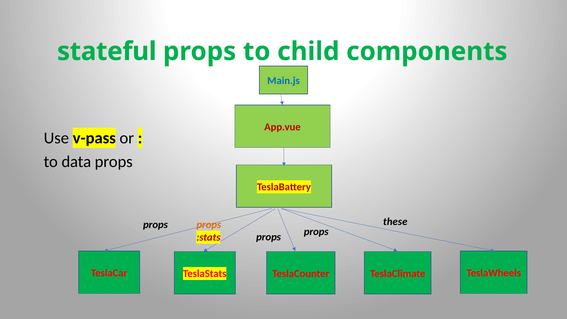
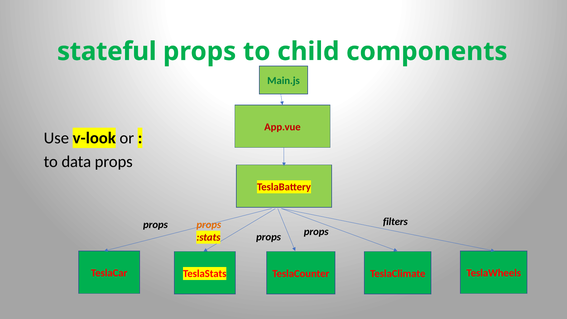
Main.js colour: blue -> green (284, 81)
v-pass: v-pass -> v-look (94, 138)
these: these -> filters (395, 222)
